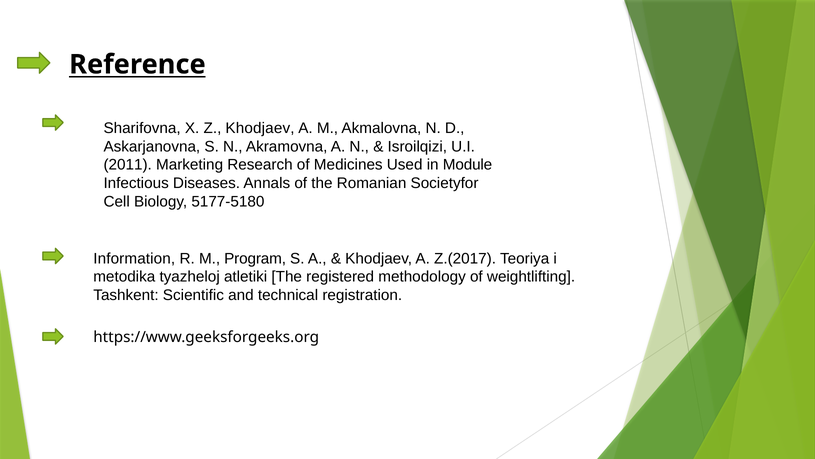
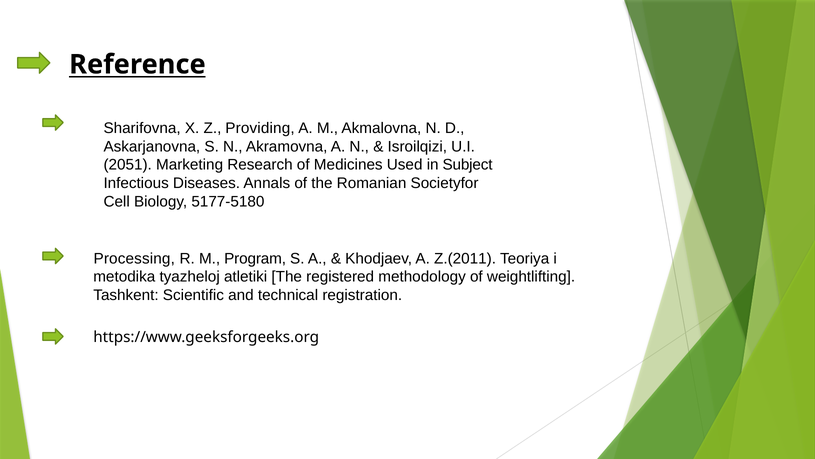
Z Khodjaev: Khodjaev -> Providing (260, 128)
2011: 2011 -> 2051 (128, 165)
Module: Module -> Subject (468, 165)
Information: Information -> Processing (134, 258)
Z.(2017: Z.(2017 -> Z.(2011 (465, 258)
